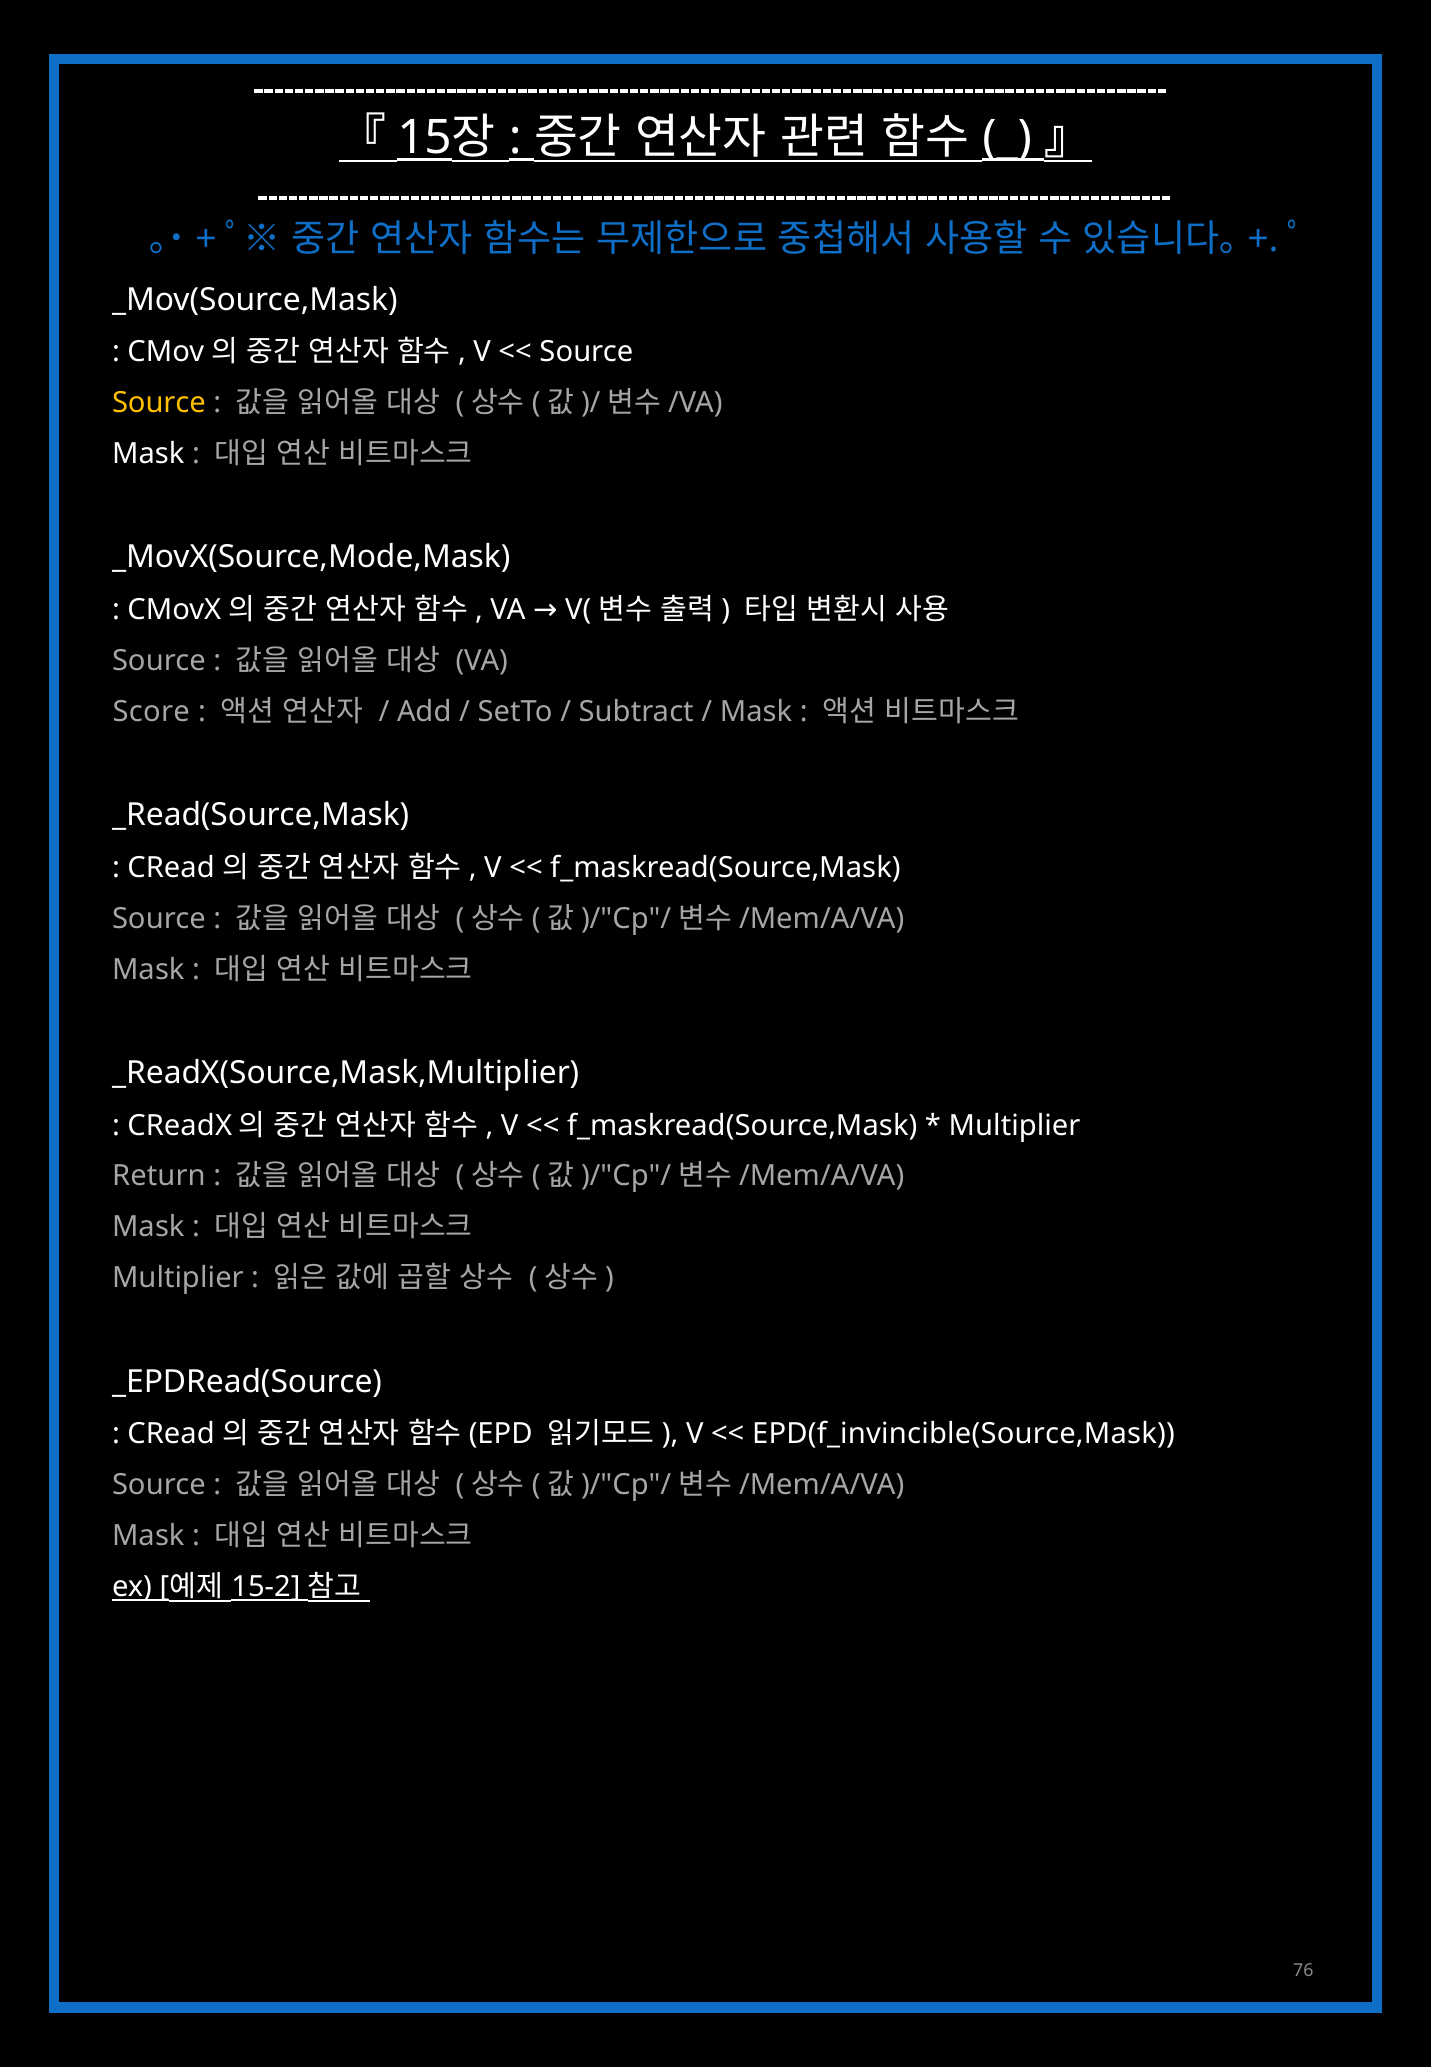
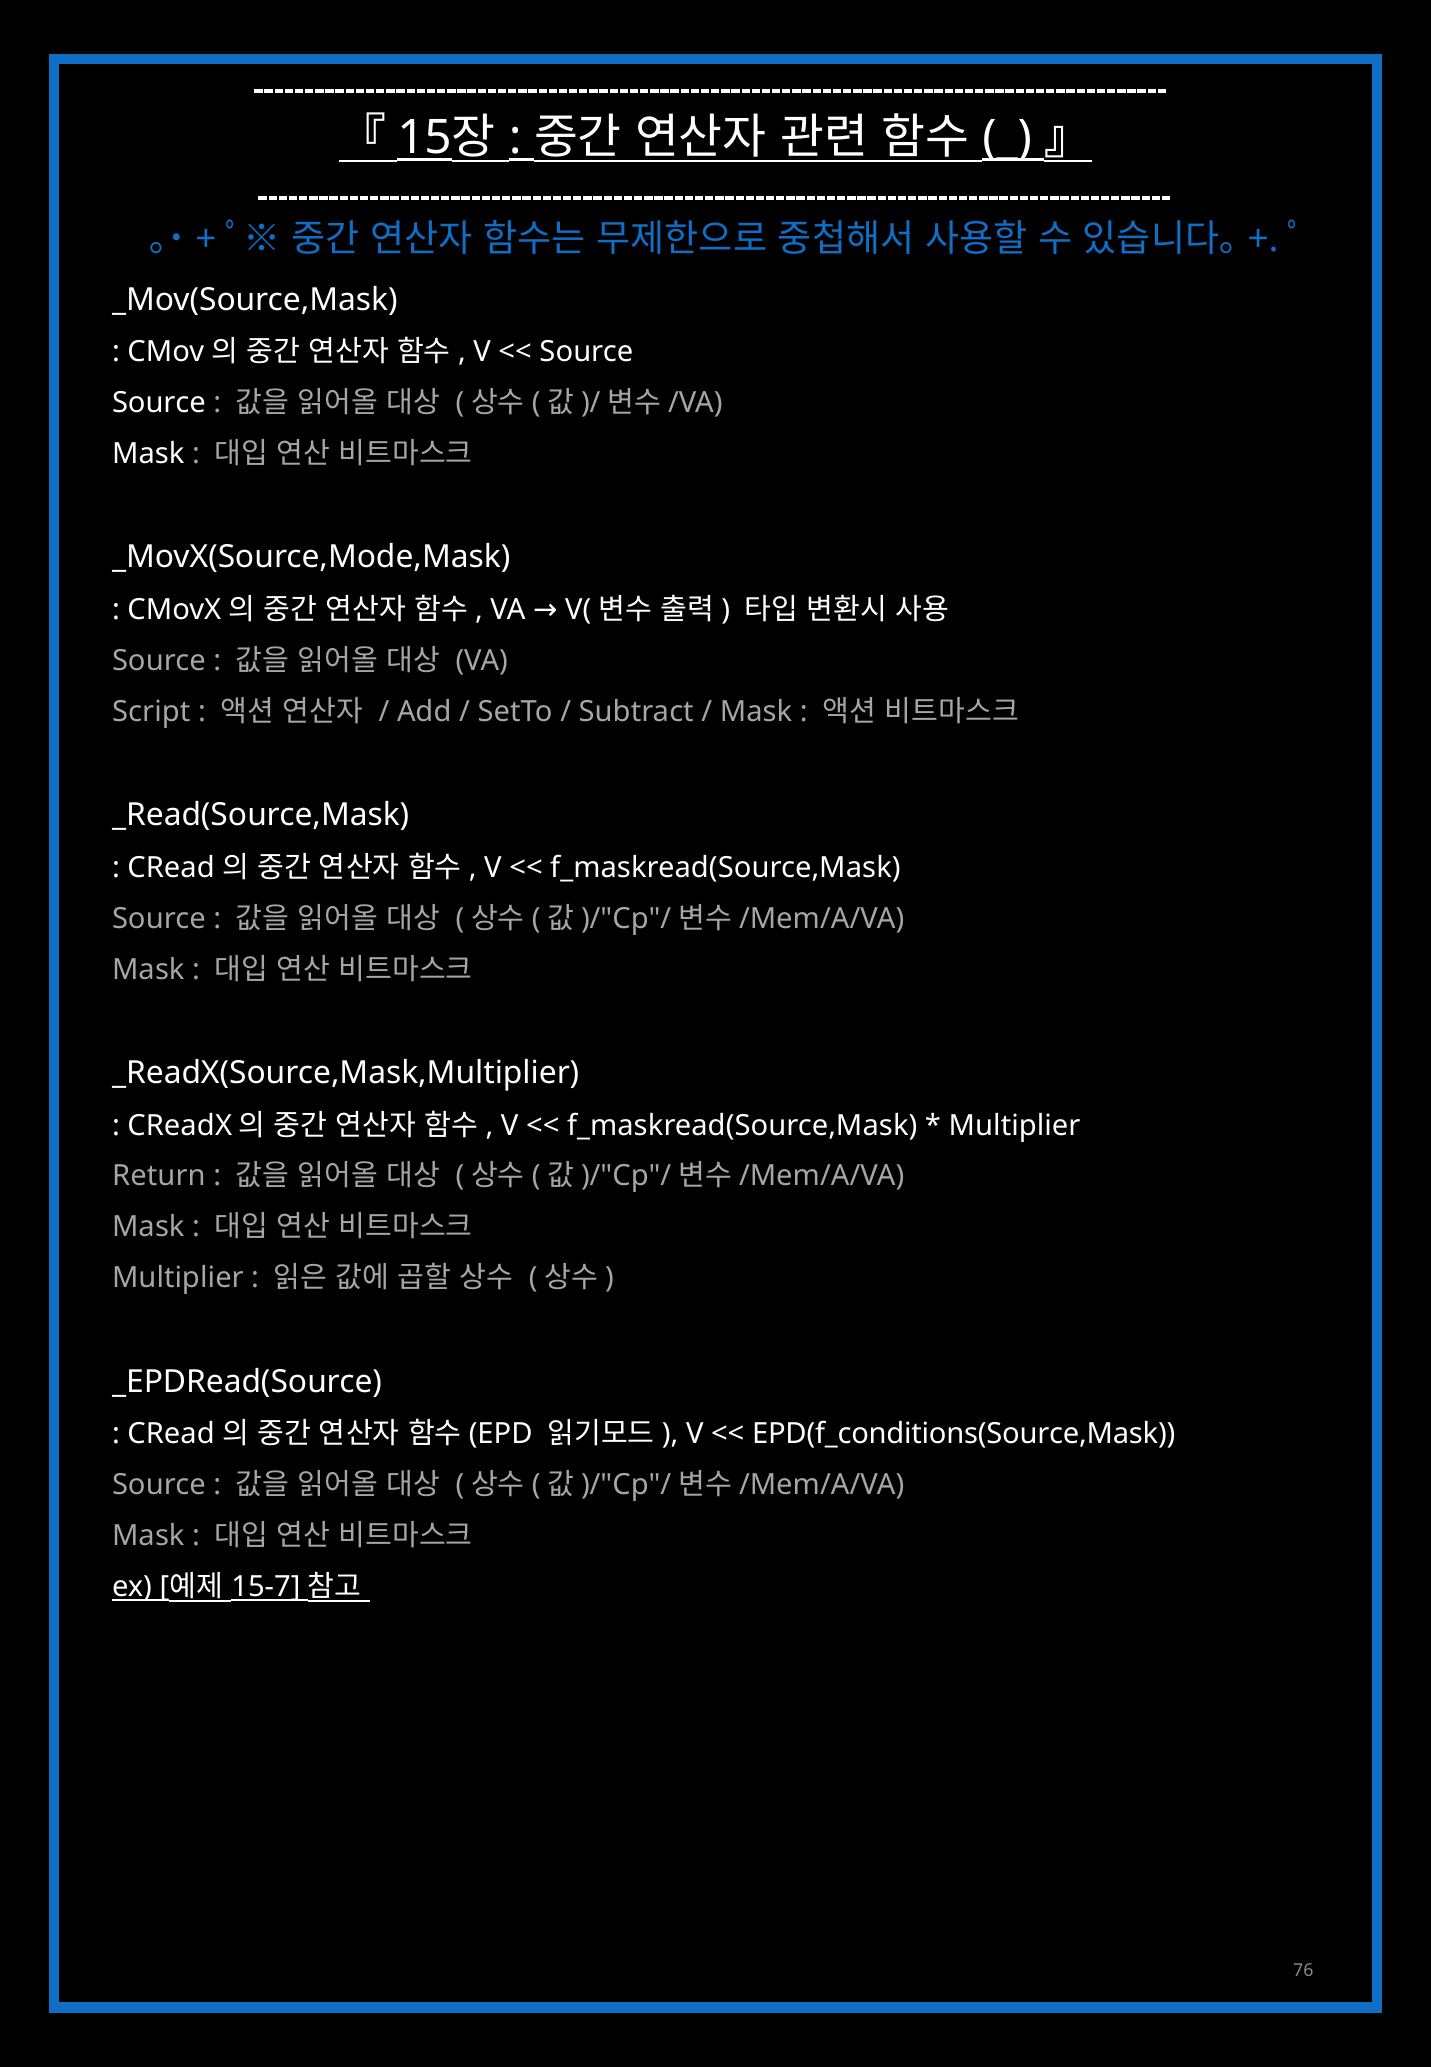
Source colour: yellow -> white (159, 403)
Score: Score -> Script (151, 712)
EPD(f_invincible(Source,Mask: EPD(f_invincible(Source,Mask -> EPD(f_conditions(Source,Mask (964, 1434)
15-2: 15-2 -> 15-7 (266, 1587)
